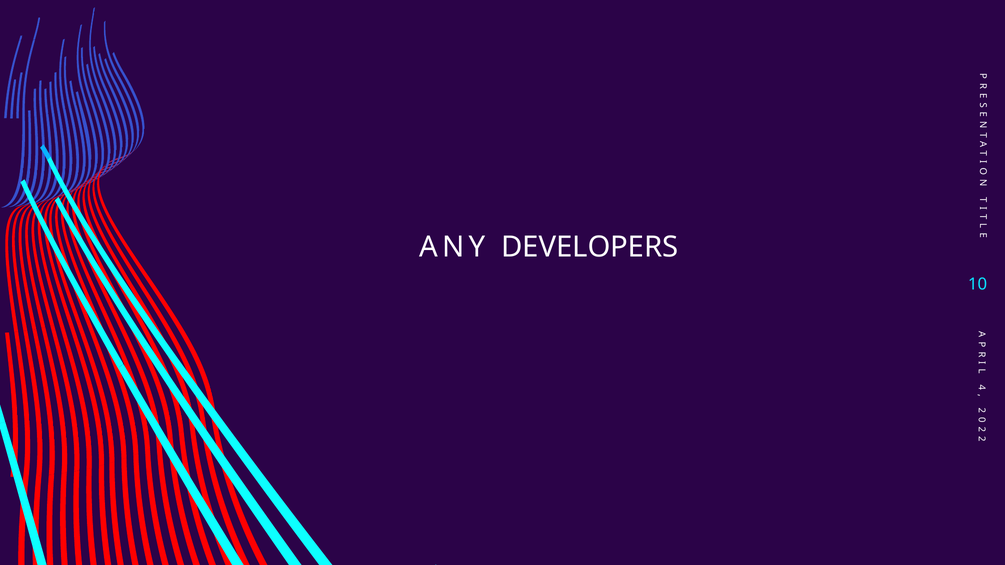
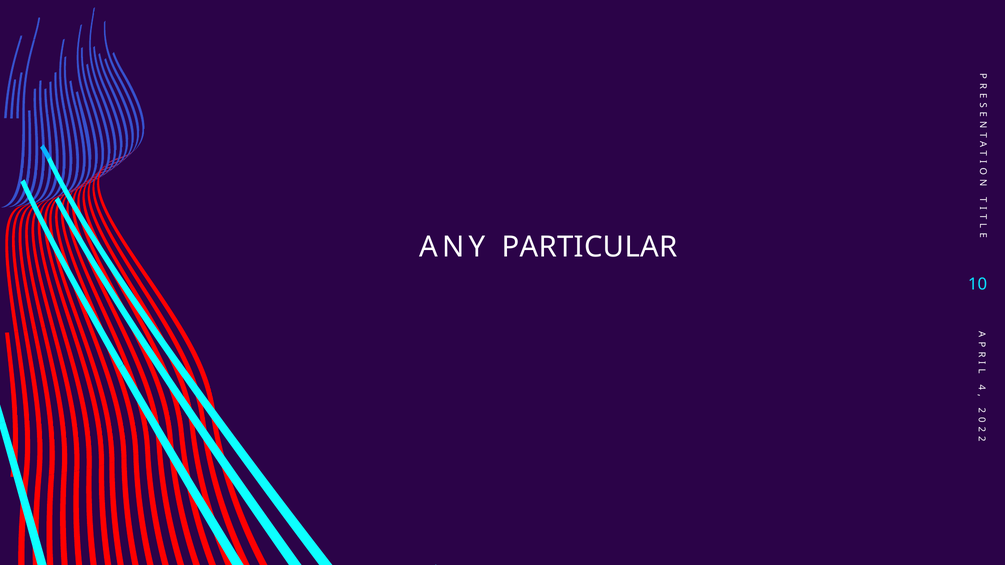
DEVELOPERS: DEVELOPERS -> PARTICULAR (590, 247)
